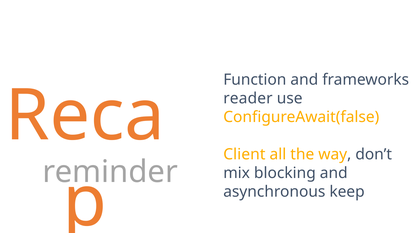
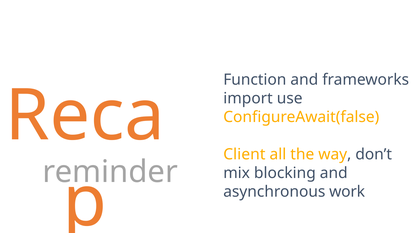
reader: reader -> import (248, 98)
keep: keep -> work (347, 192)
